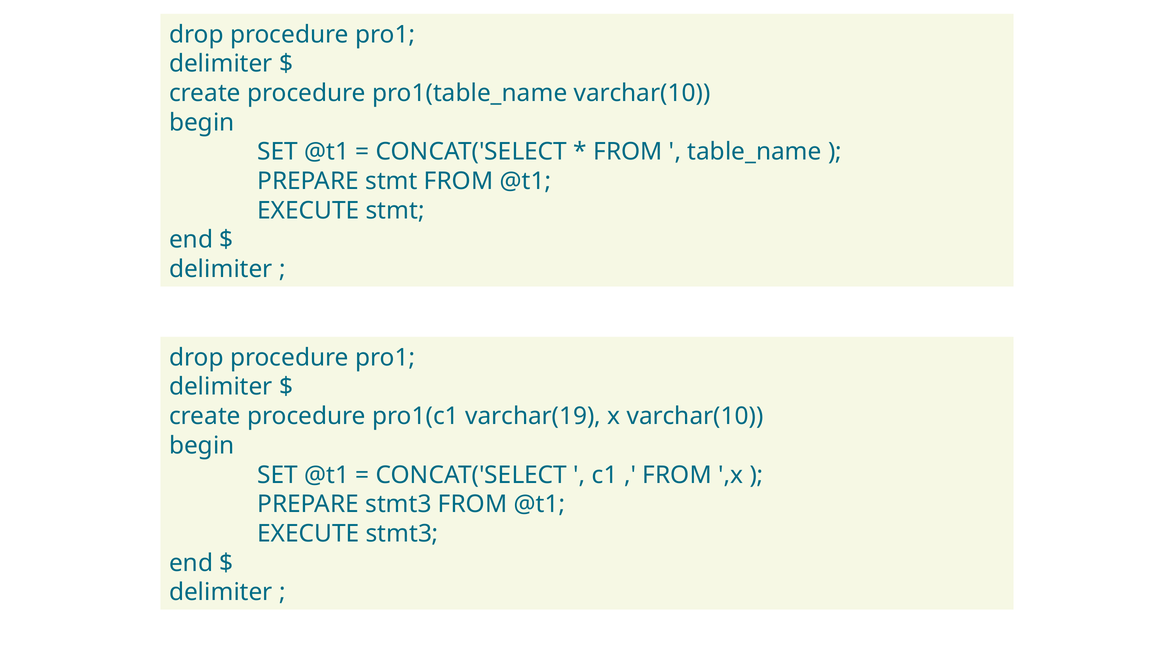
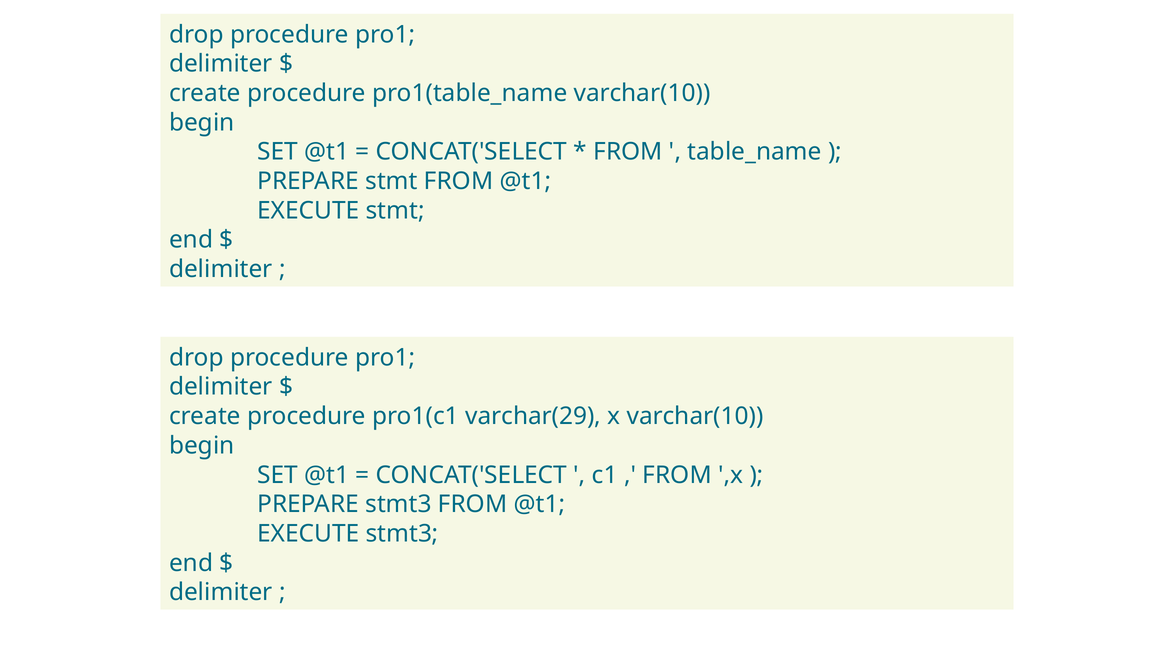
varchar(19: varchar(19 -> varchar(29 (533, 417)
